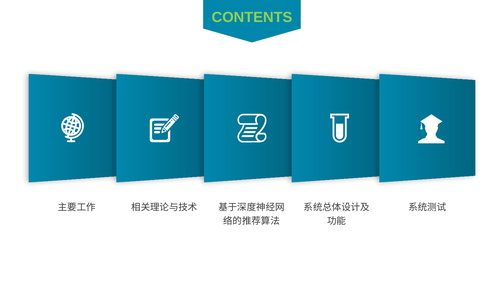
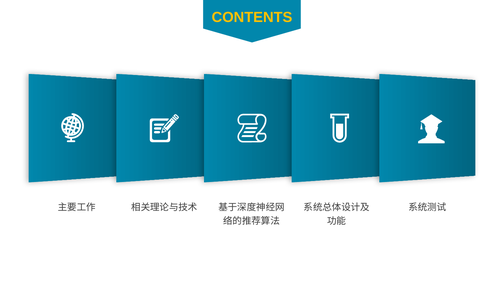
CONTENTS colour: light green -> yellow (252, 17)
